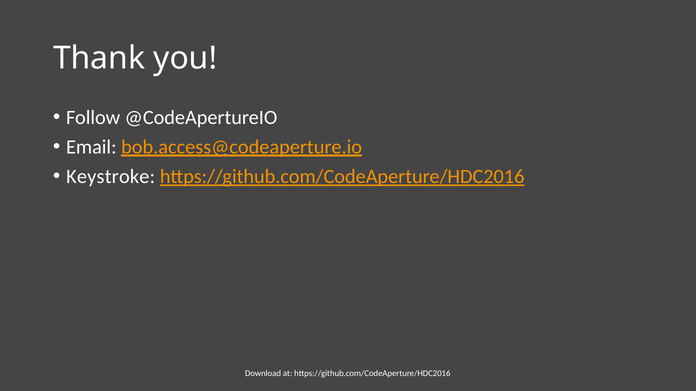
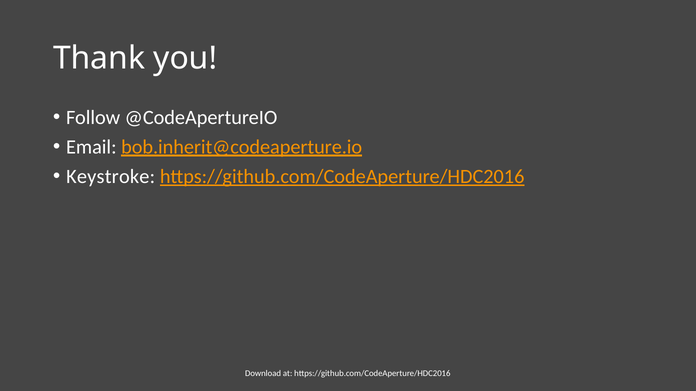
bob.access@codeaperture.io: bob.access@codeaperture.io -> bob.inherit@codeaperture.io (242, 147)
